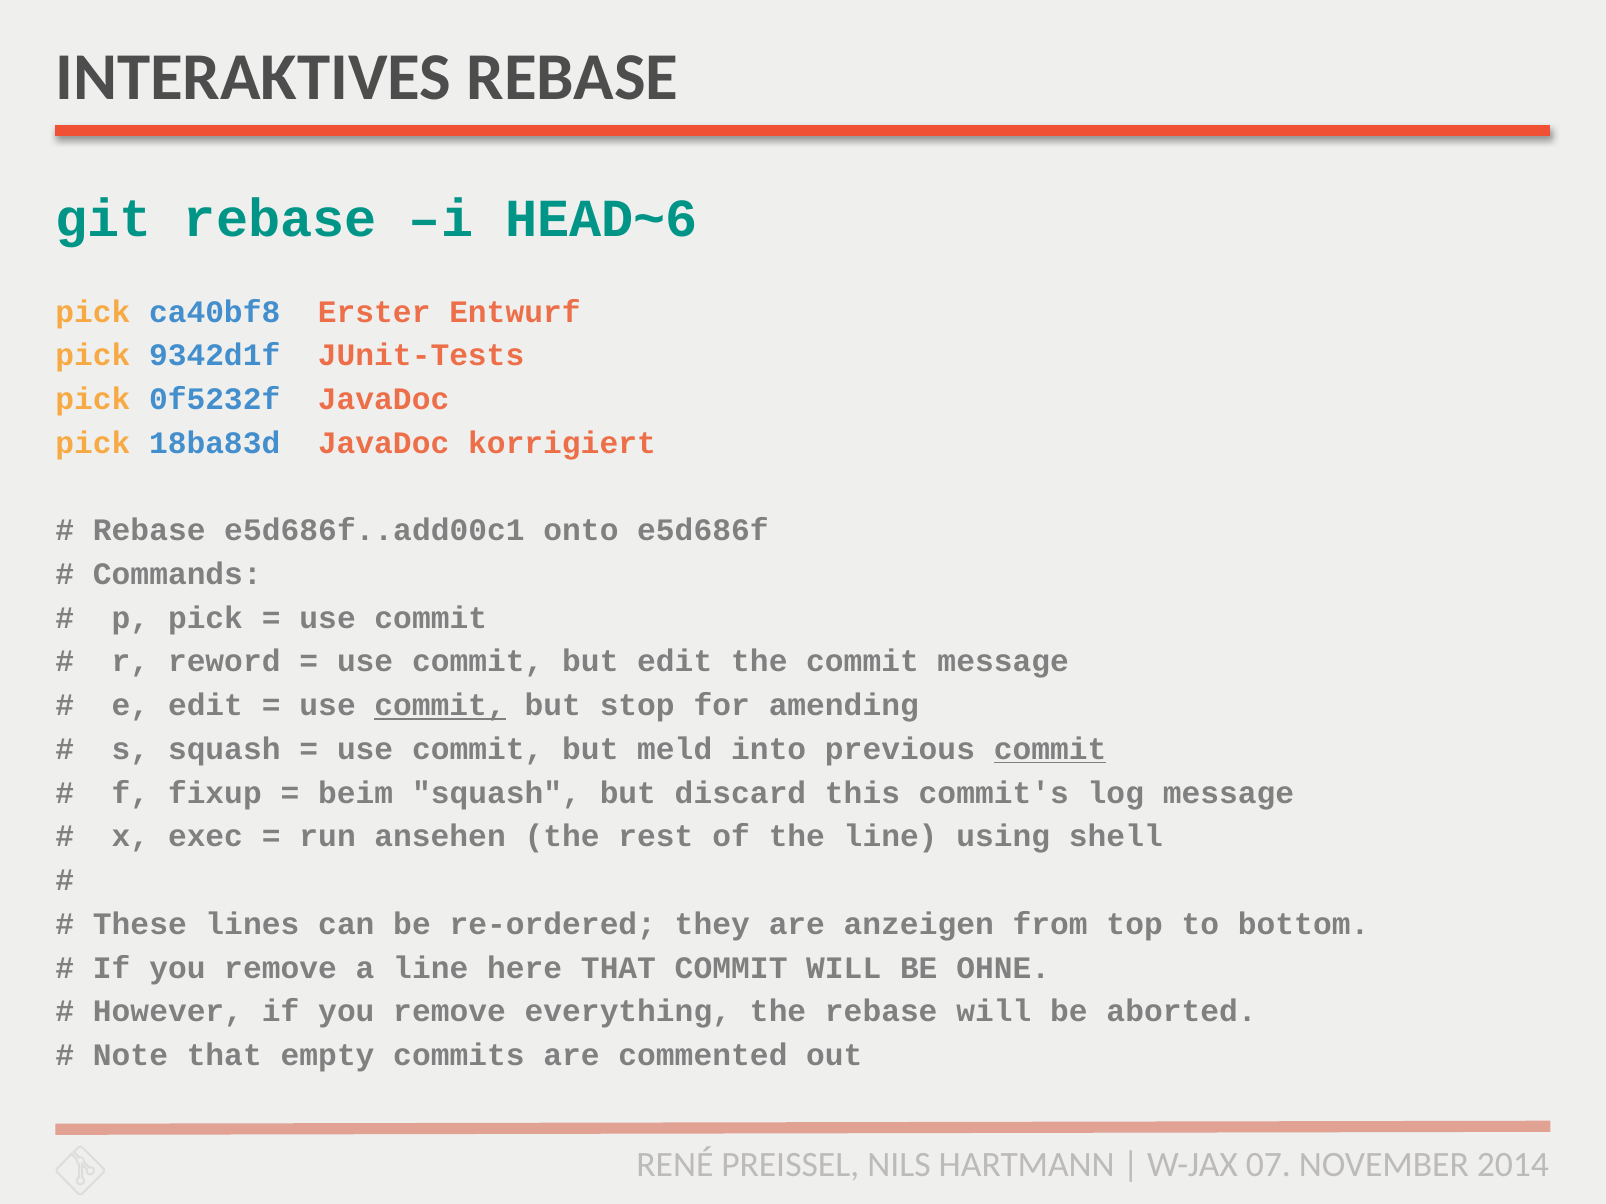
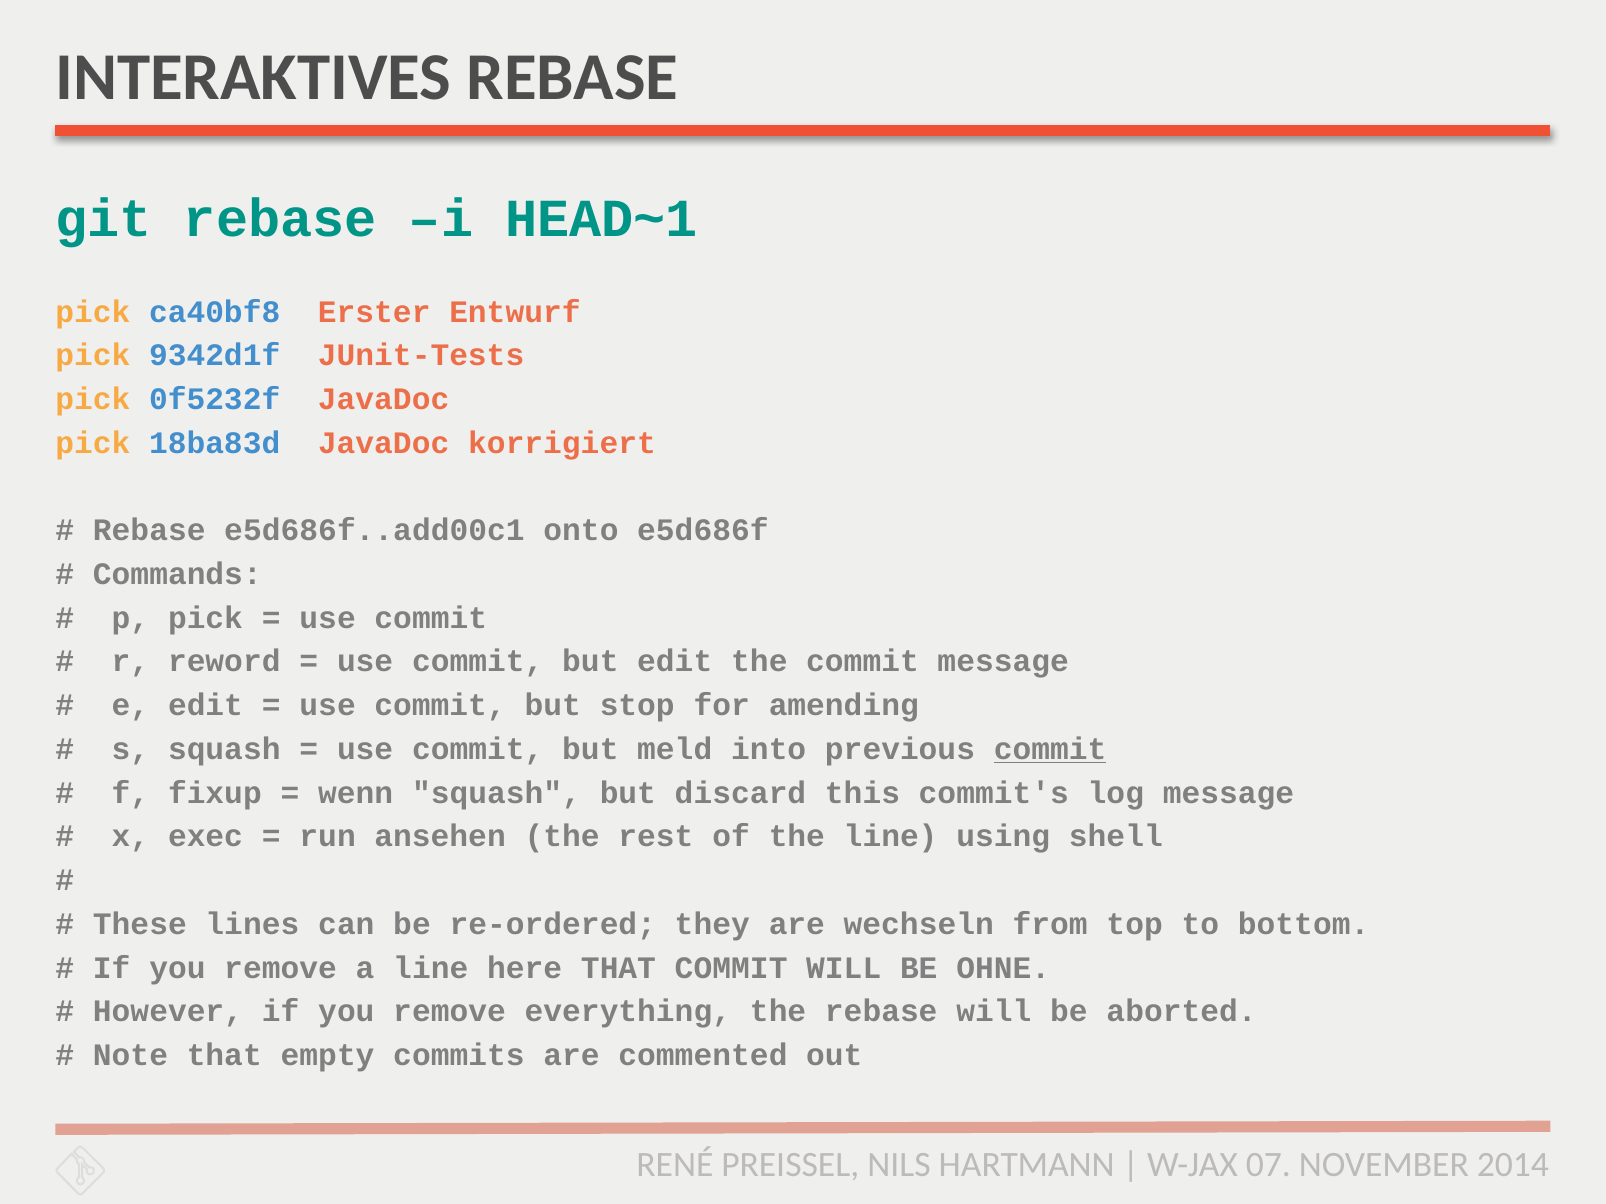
HEAD~6: HEAD~6 -> HEAD~1 (602, 219)
commit underline: present -> none (440, 706)
beim: beim -> wenn (356, 793)
anzeigen: anzeigen -> wechseln (919, 924)
